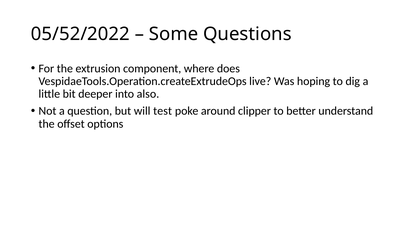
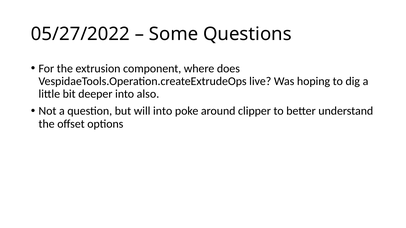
05/52/2022: 05/52/2022 -> 05/27/2022 (80, 34)
will test: test -> into (163, 111)
